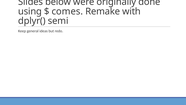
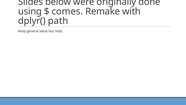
semi: semi -> path (58, 21)
